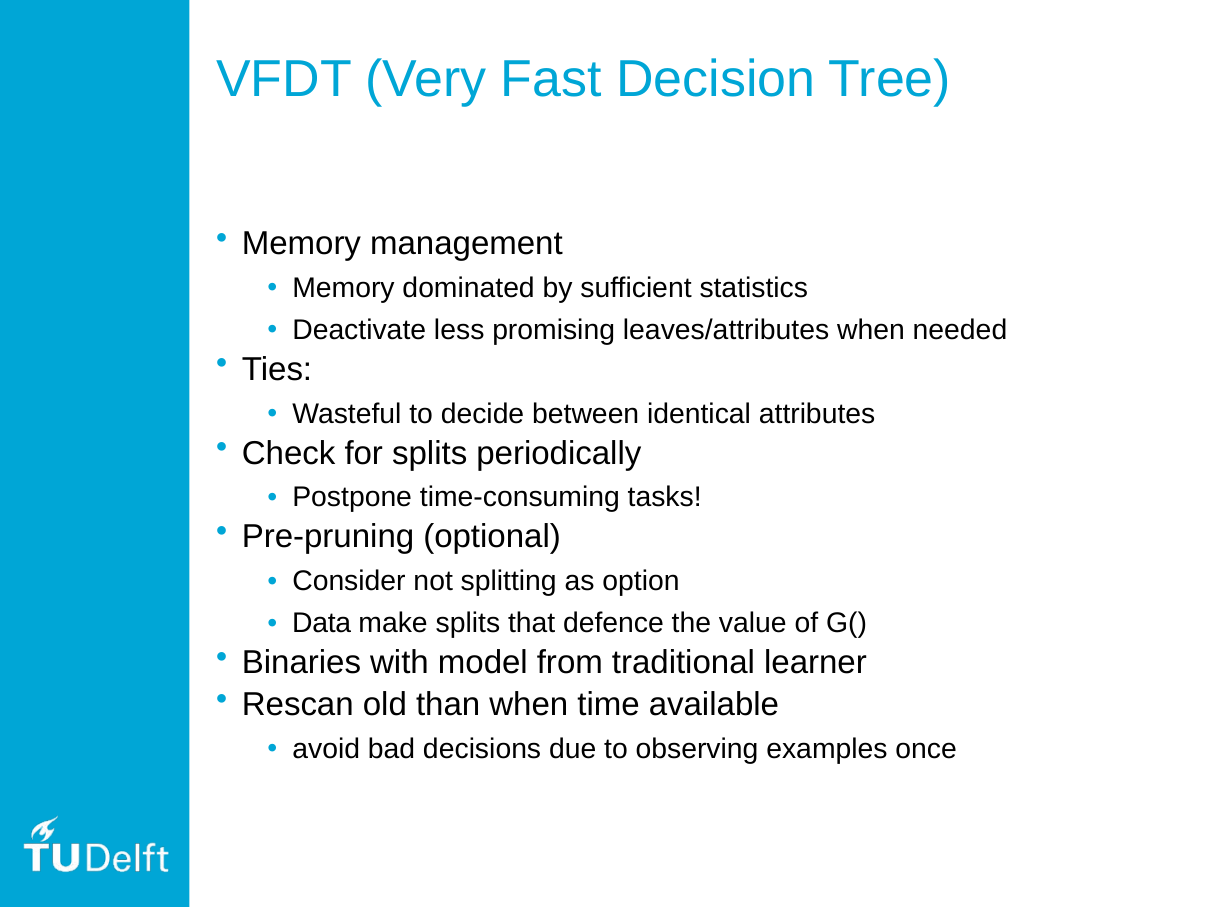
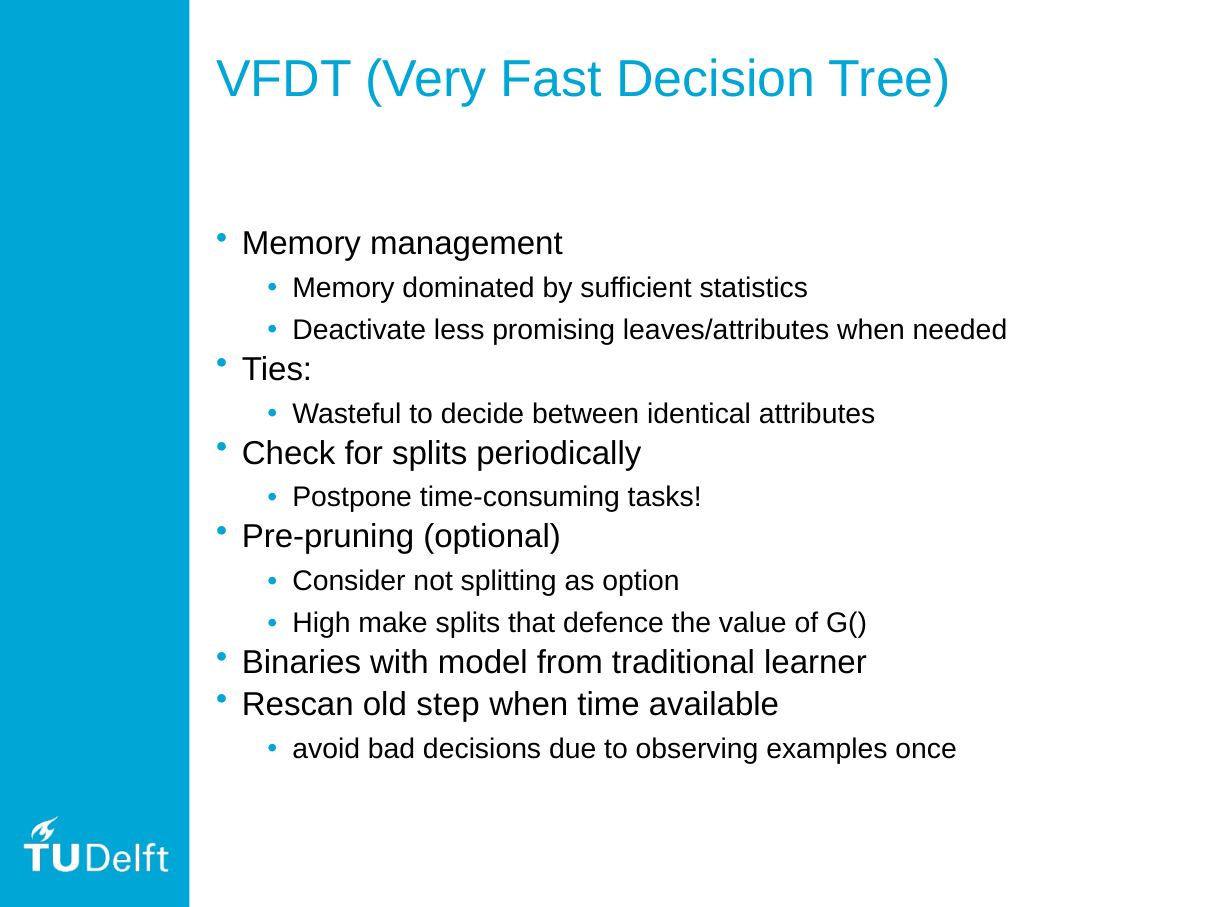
Data: Data -> High (322, 623)
than: than -> step (448, 704)
